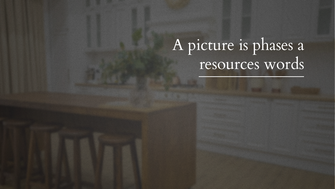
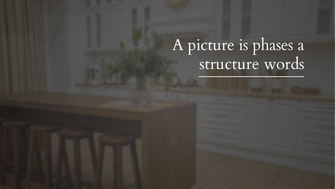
resources: resources -> structure (229, 64)
